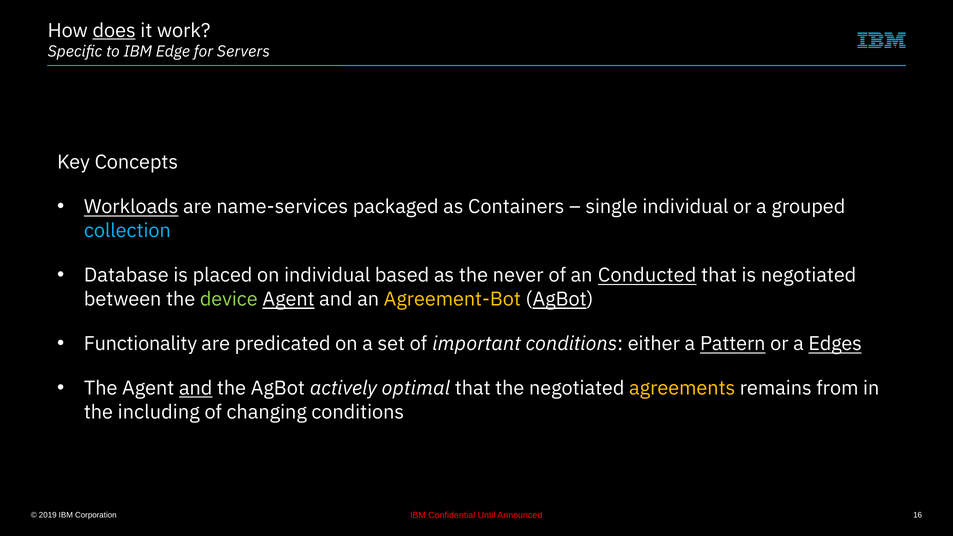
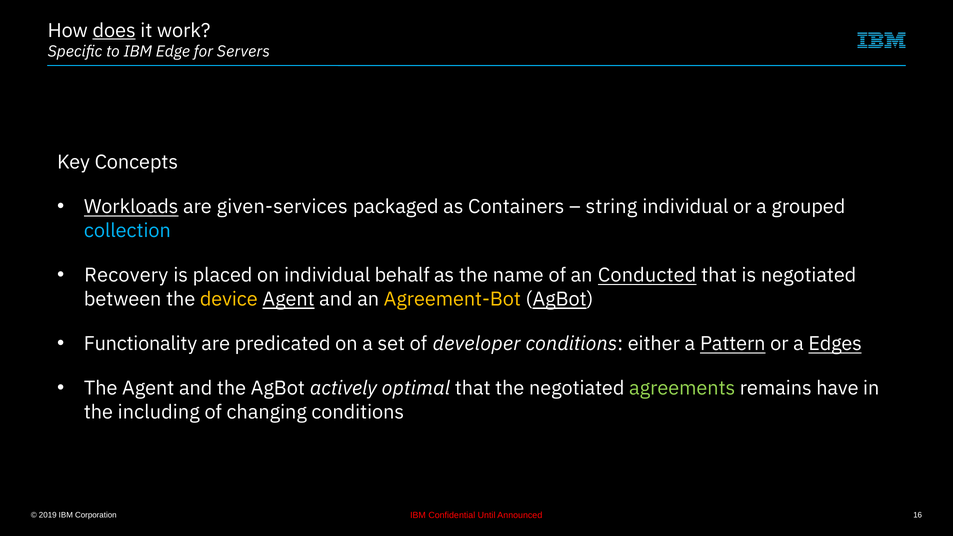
name-services: name-services -> given-services (282, 207)
single: single -> string (611, 207)
Database: Database -> Recovery (126, 275)
based: based -> behalf (402, 275)
never: never -> name (518, 275)
device colour: light green -> yellow (229, 299)
important: important -> developer (477, 344)
and underline: present -> none (196, 388)
agreements colour: yellow -> light green (682, 388)
from: from -> have (837, 388)
